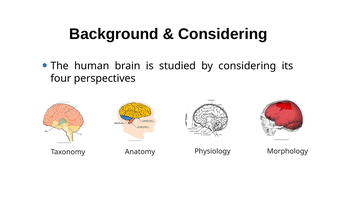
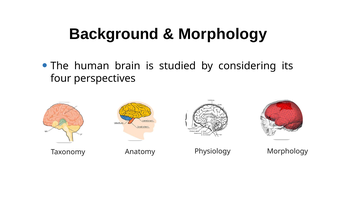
Considering: Considering -> Morphology (223, 34)
